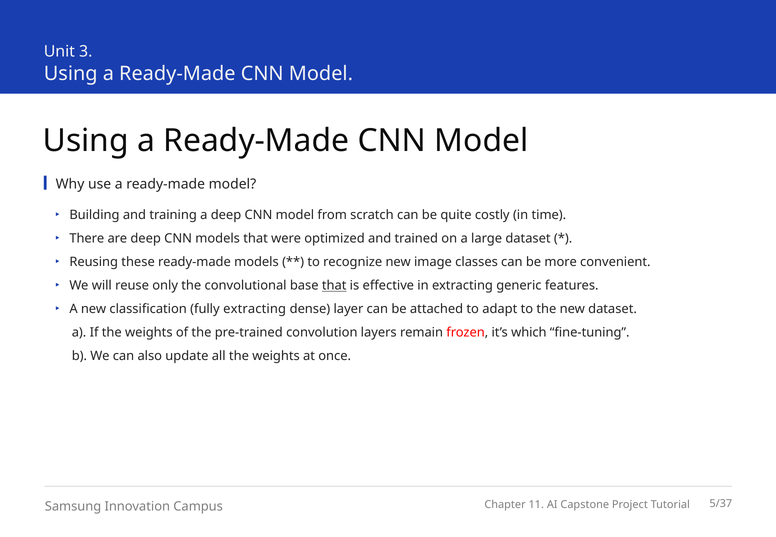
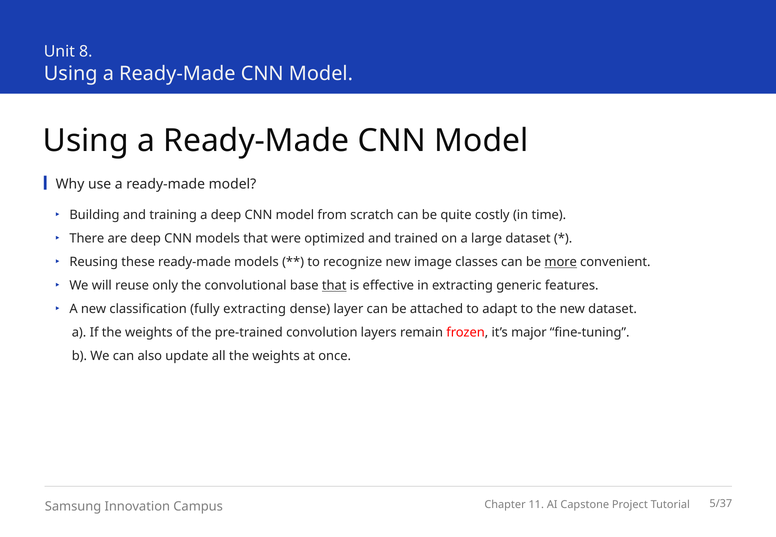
3: 3 -> 8 (86, 52)
more underline: none -> present (561, 262)
which: which -> major (529, 333)
